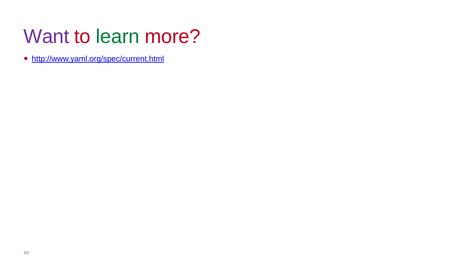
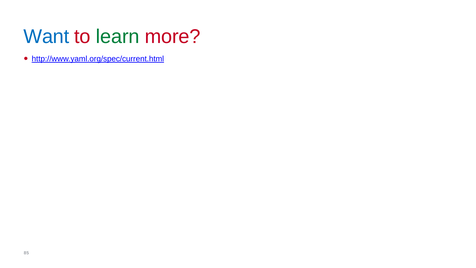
Want colour: purple -> blue (46, 37)
